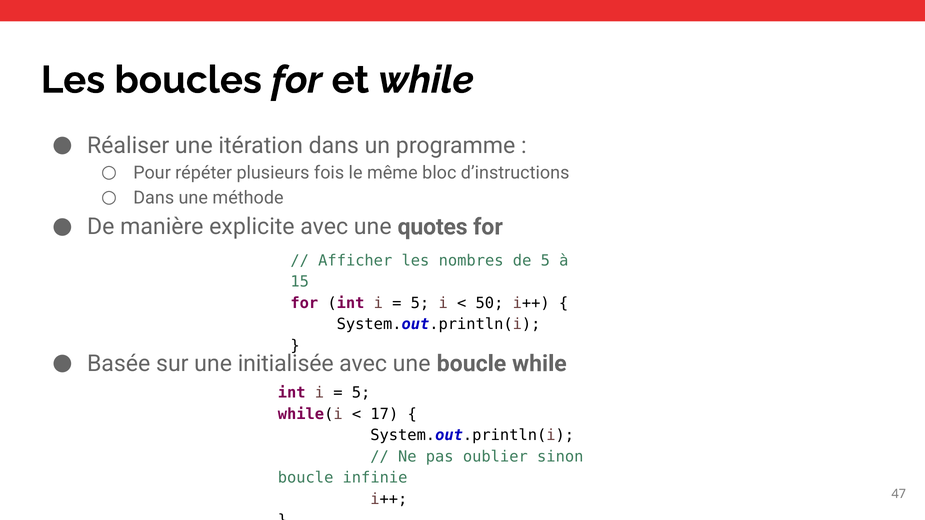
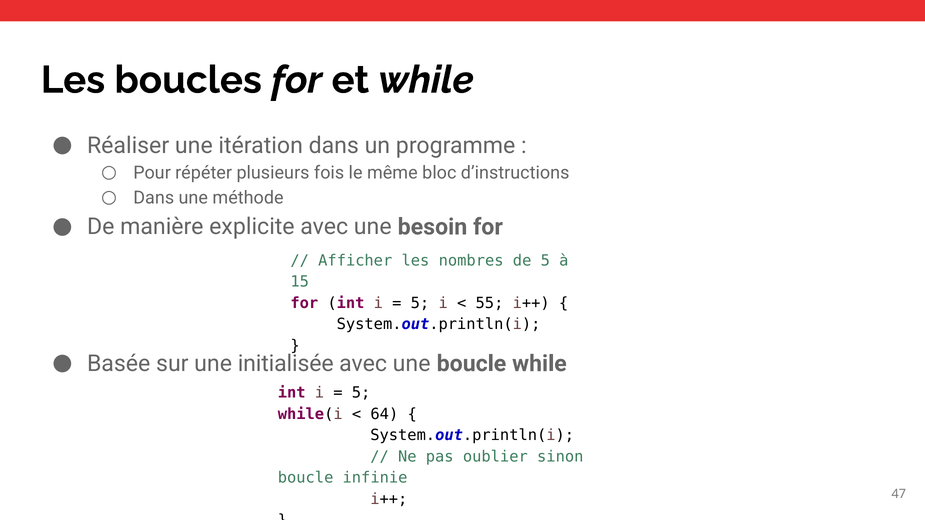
quotes: quotes -> besoin (432, 227)
50: 50 -> 55 (489, 303)
17: 17 -> 64 (384, 414)
